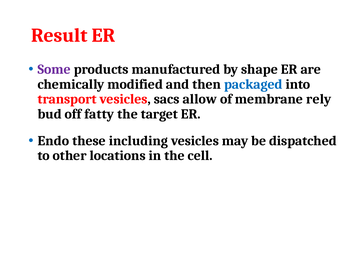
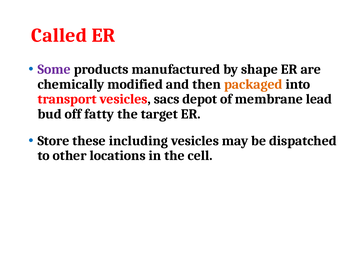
Result: Result -> Called (59, 35)
packaged colour: blue -> orange (253, 84)
allow: allow -> depot (200, 99)
rely: rely -> lead (319, 99)
Endo: Endo -> Store (53, 141)
